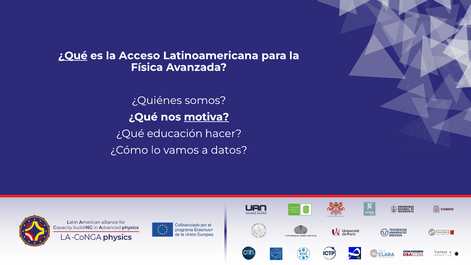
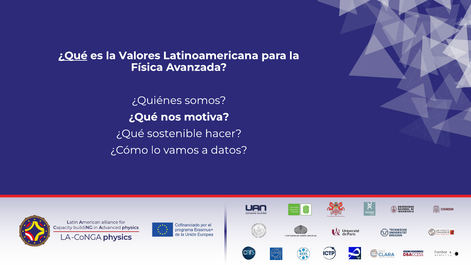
Acceso: Acceso -> Valores (140, 56)
motiva underline: present -> none (207, 117)
educación: educación -> sostenible (175, 134)
